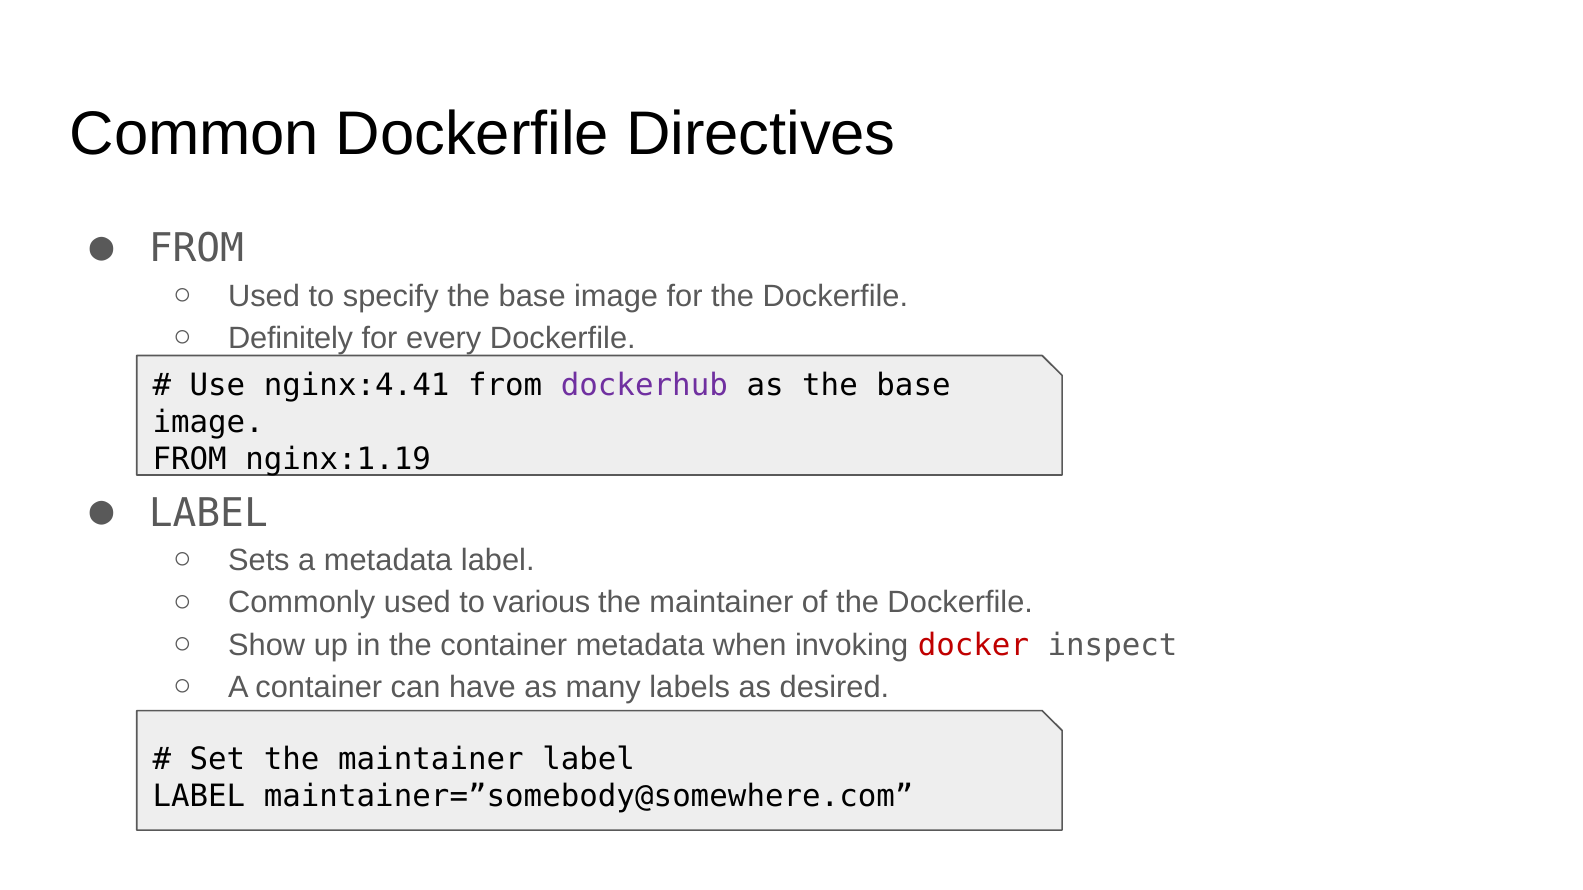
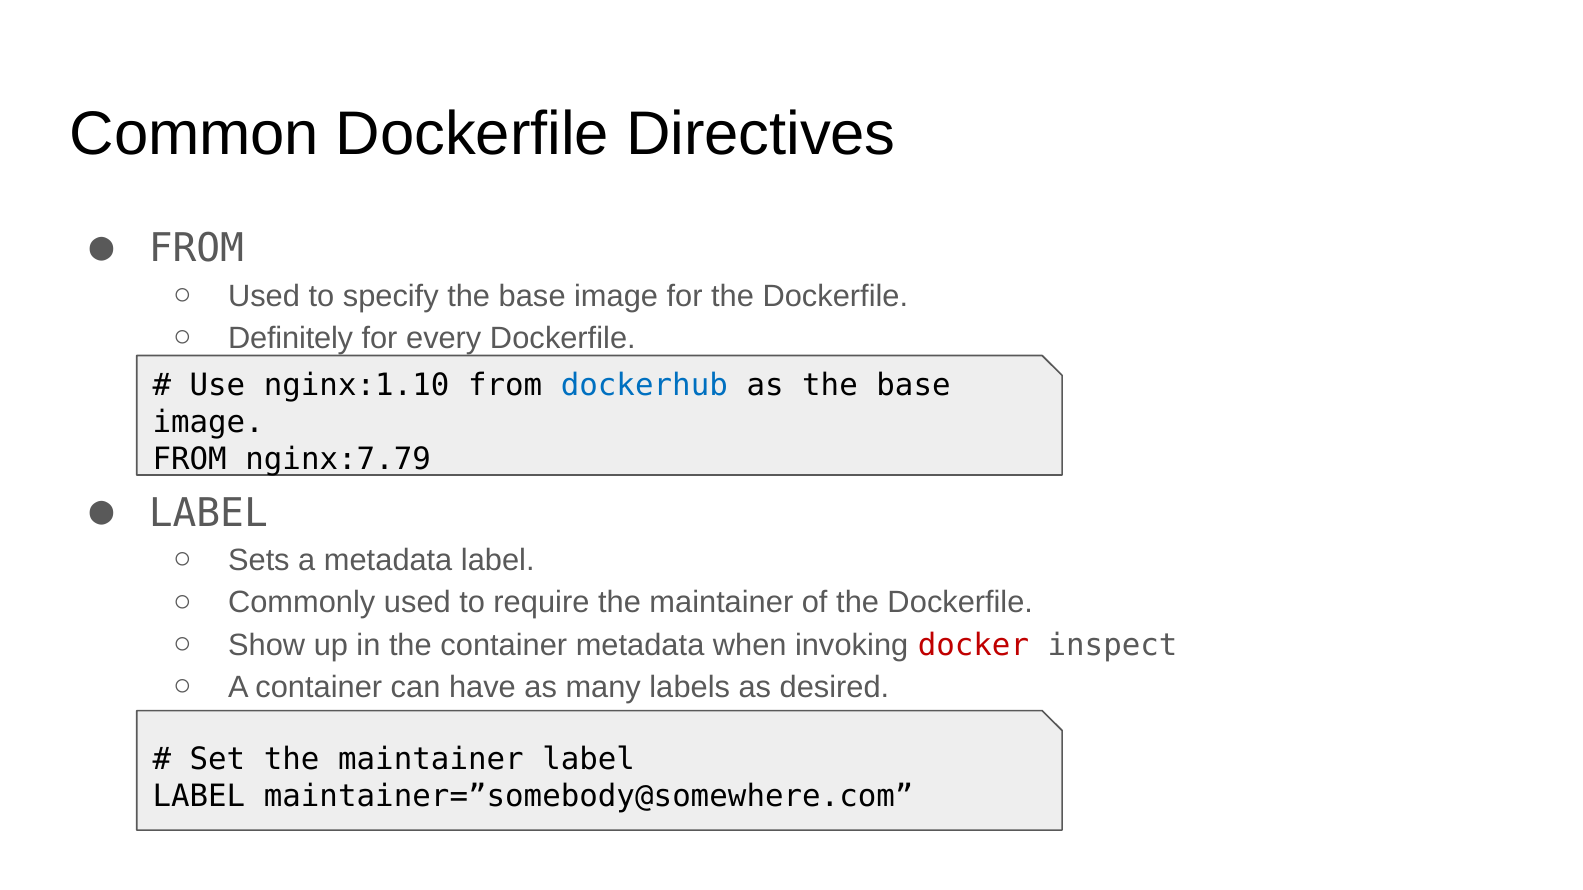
nginx:4.41: nginx:4.41 -> nginx:1.10 (357, 386)
dockerhub colour: purple -> blue (644, 386)
nginx:1.19: nginx:1.19 -> nginx:7.79 (338, 460)
various: various -> require (541, 603)
